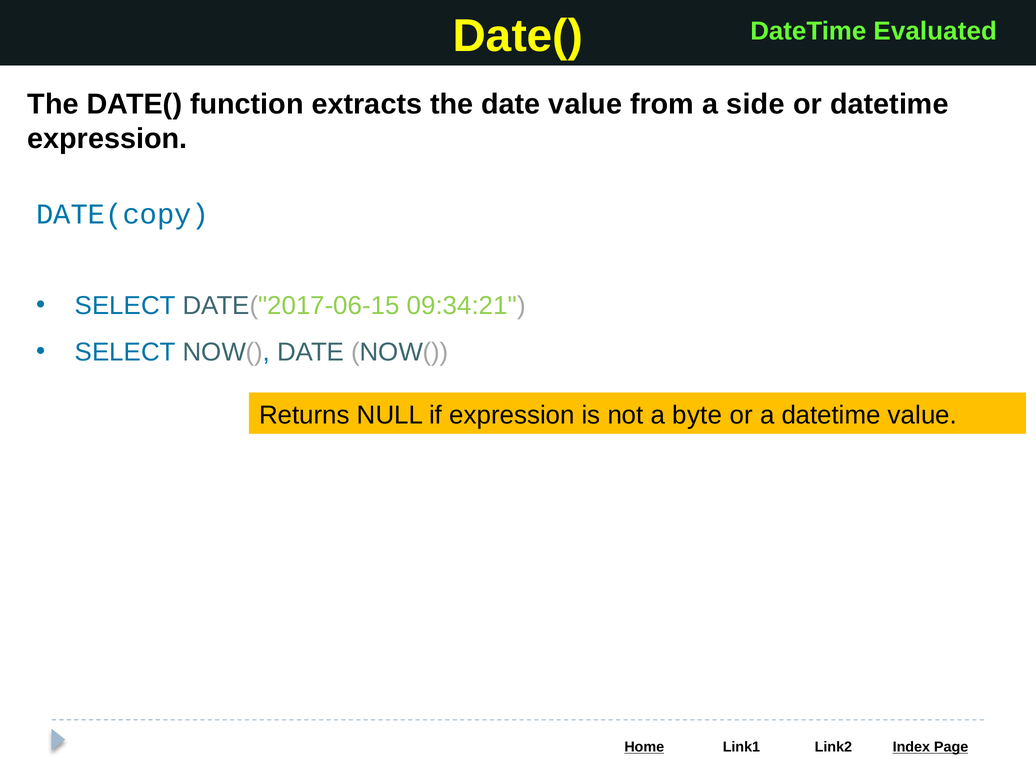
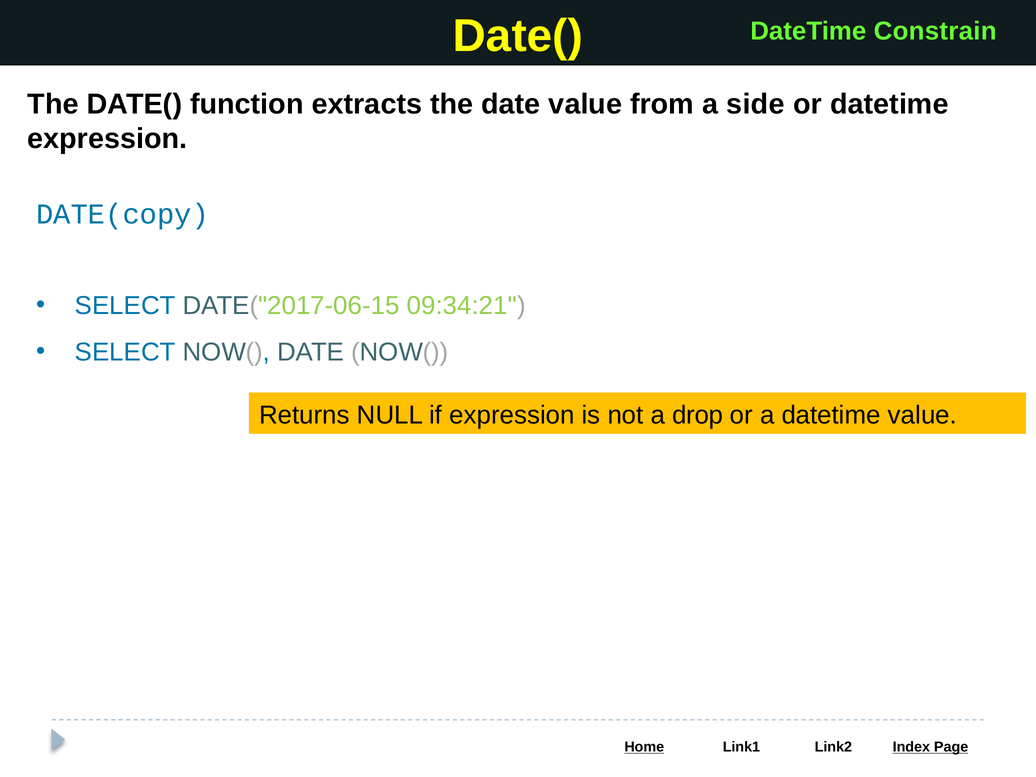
Evaluated: Evaluated -> Constrain (935, 31)
byte: byte -> drop (698, 415)
